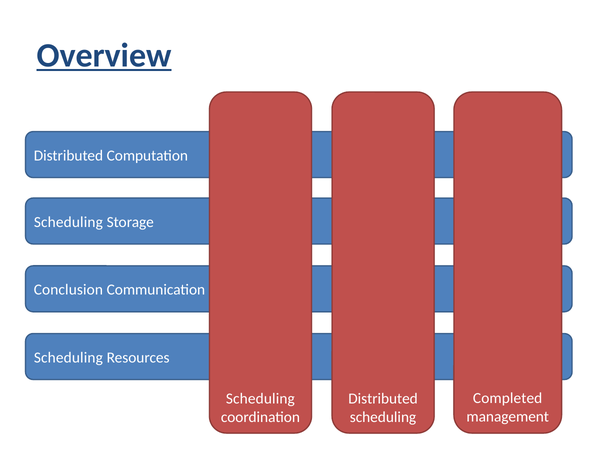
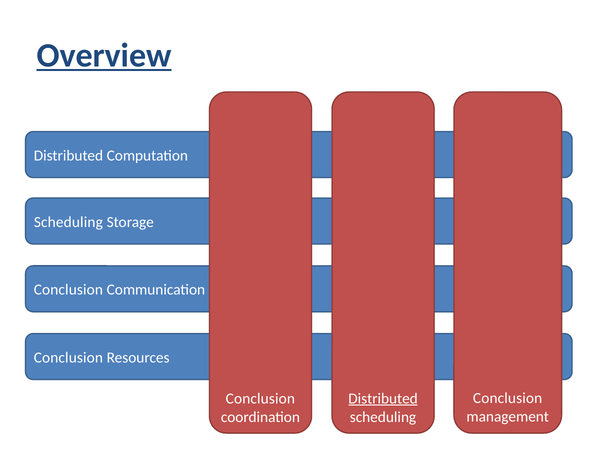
Scheduling: Scheduling -> Conclusion (68, 357)
Completed: Completed -> Conclusion (508, 398)
Scheduling: Scheduling -> Conclusion (260, 398)
Distributed underline: none -> present (383, 398)
